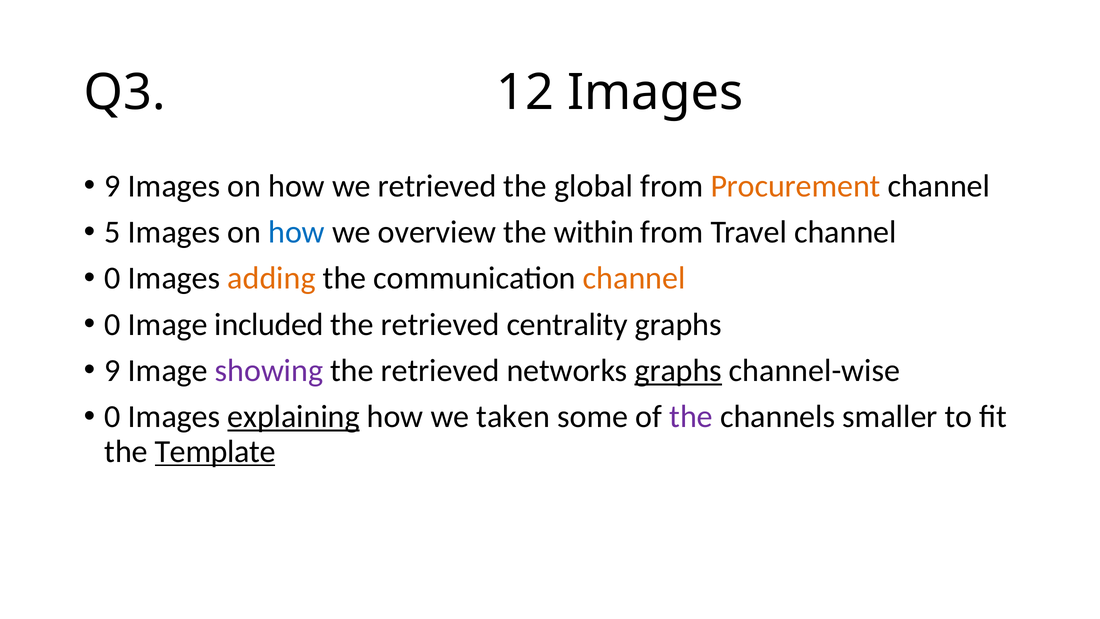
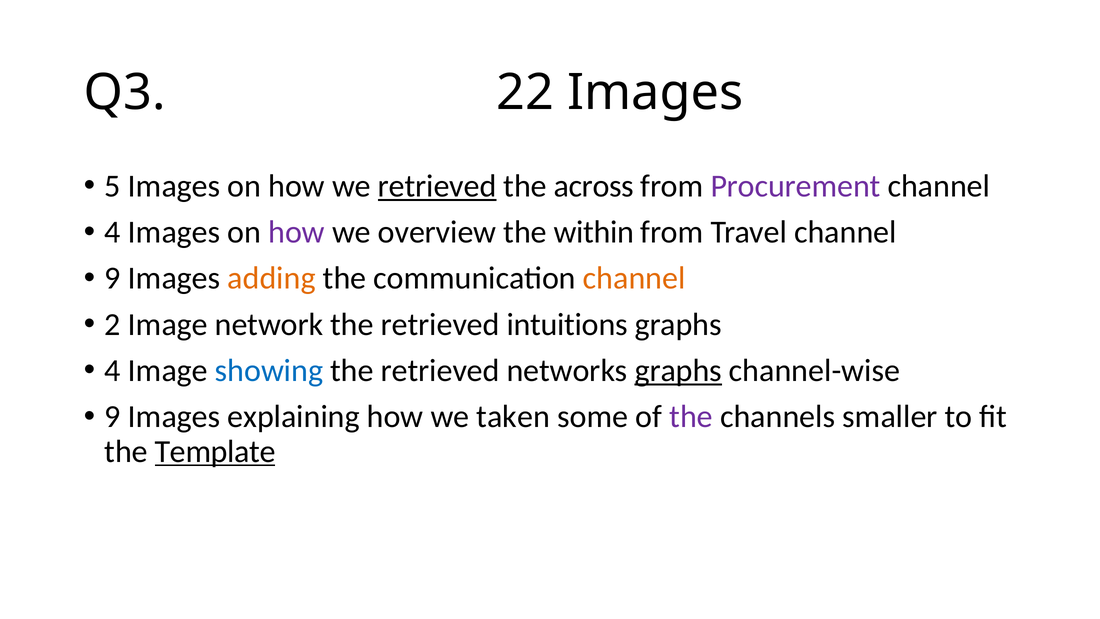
12: 12 -> 22 (525, 92)
9: 9 -> 5 (113, 186)
retrieved underline: none -> present (437, 186)
global: global -> across (594, 186)
Procurement colour: orange -> purple (796, 186)
5: 5 -> 4 (113, 232)
how colour: blue -> purple (297, 232)
0: 0 -> 9 (113, 278)
0: 0 -> 2 (113, 324)
included: included -> network (269, 324)
centrality: centrality -> intuitions (567, 324)
9: 9 -> 4 (113, 370)
showing colour: purple -> blue (269, 370)
0: 0 -> 9 (113, 417)
explaining underline: present -> none (294, 417)
